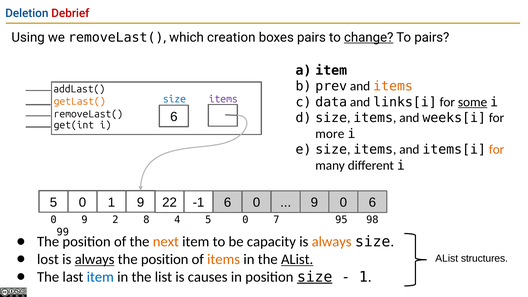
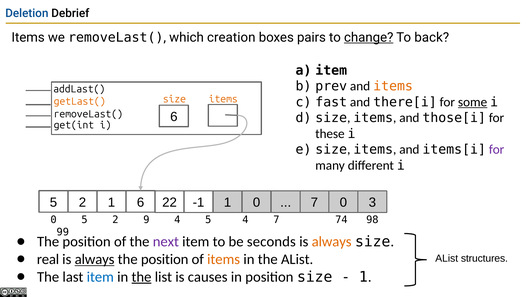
Debrief colour: red -> black (70, 13)
Using: Using -> Items (28, 37)
To pairs: pairs -> back (432, 37)
size colour: blue -> orange (174, 99)
items colour: purple -> orange (223, 99)
data: data -> fast (331, 102)
links[i: links[i -> there[i (405, 102)
weeks[i: weeks[i -> those[i (454, 118)
more: more -> these (330, 134)
for colour: orange -> purple (497, 150)
0: 0 -> 2 (82, 202)
1 9: 9 -> 6 (141, 202)
-1 6: 6 -> 1 (228, 203)
9: 9 -> 7 (314, 203)
0 6: 6 -> 3 (372, 203)
9: 9 -> 5 (84, 220)
8: 8 -> 9 (146, 220)
4 5 0: 0 -> 4 (245, 220)
95: 95 -> 74 (341, 220)
next colour: orange -> purple (166, 242)
capacity: capacity -> seconds (271, 242)
lost: lost -> real (48, 259)
AList underline: present -> none (297, 259)
the underline: none -> present (141, 277)
size underline: present -> none (315, 277)
